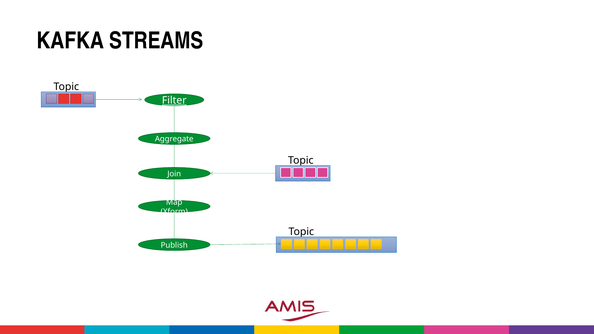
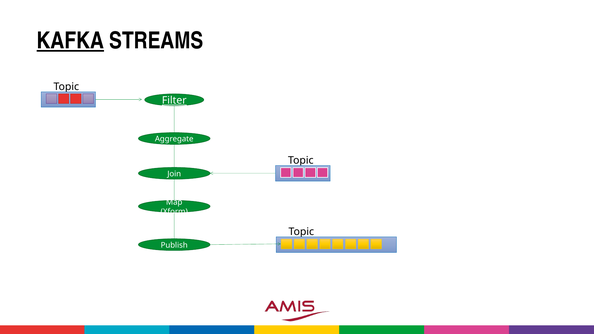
KAFKA underline: none -> present (70, 41)
